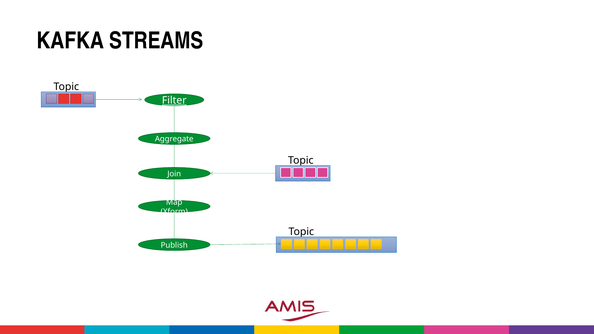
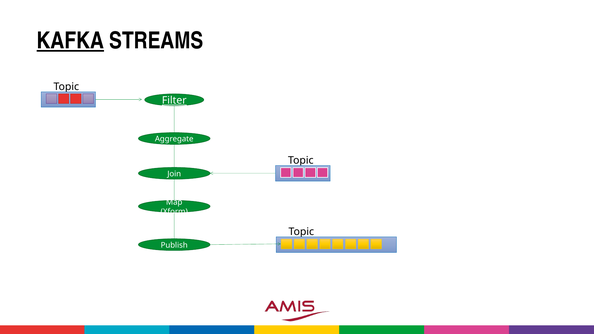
KAFKA underline: none -> present (70, 41)
